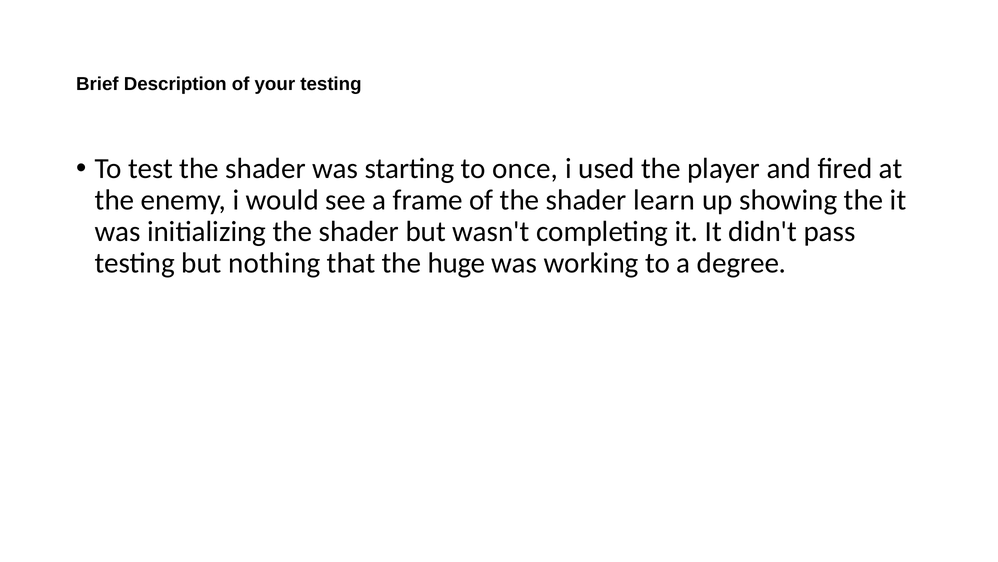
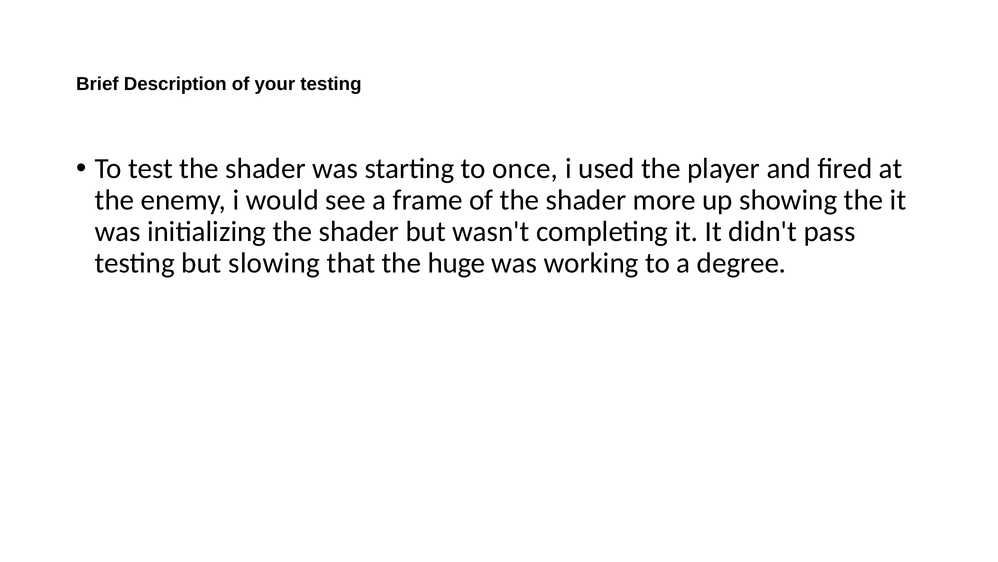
learn: learn -> more (664, 200)
nothing: nothing -> slowing (274, 263)
